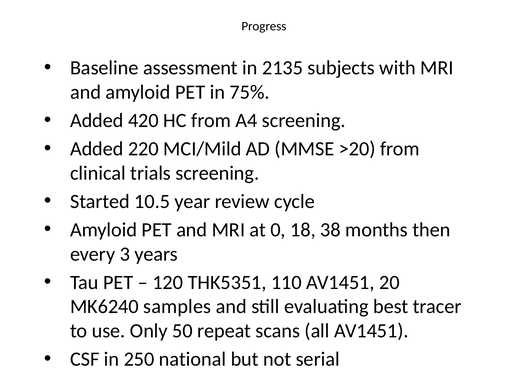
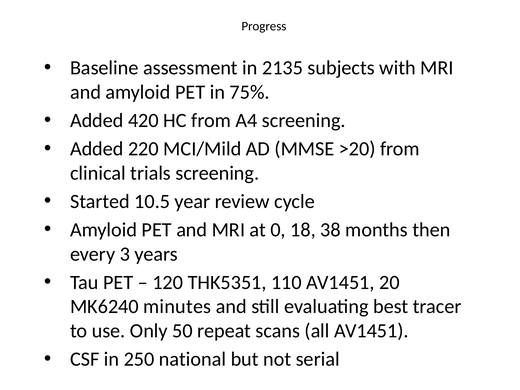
samples: samples -> minutes (177, 307)
